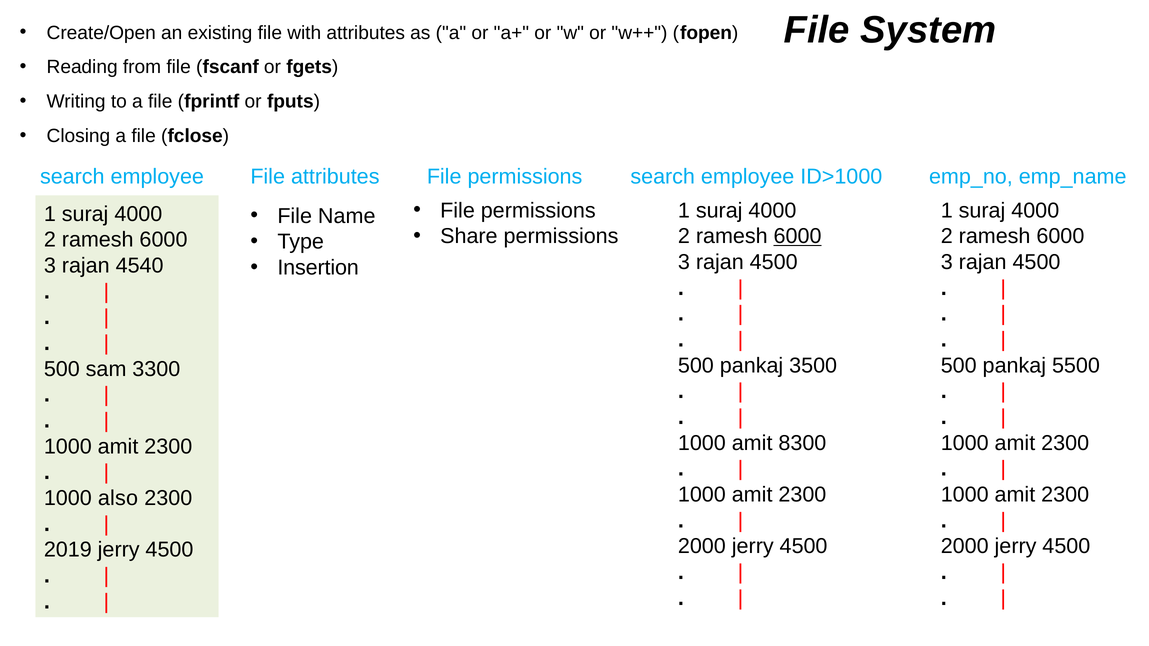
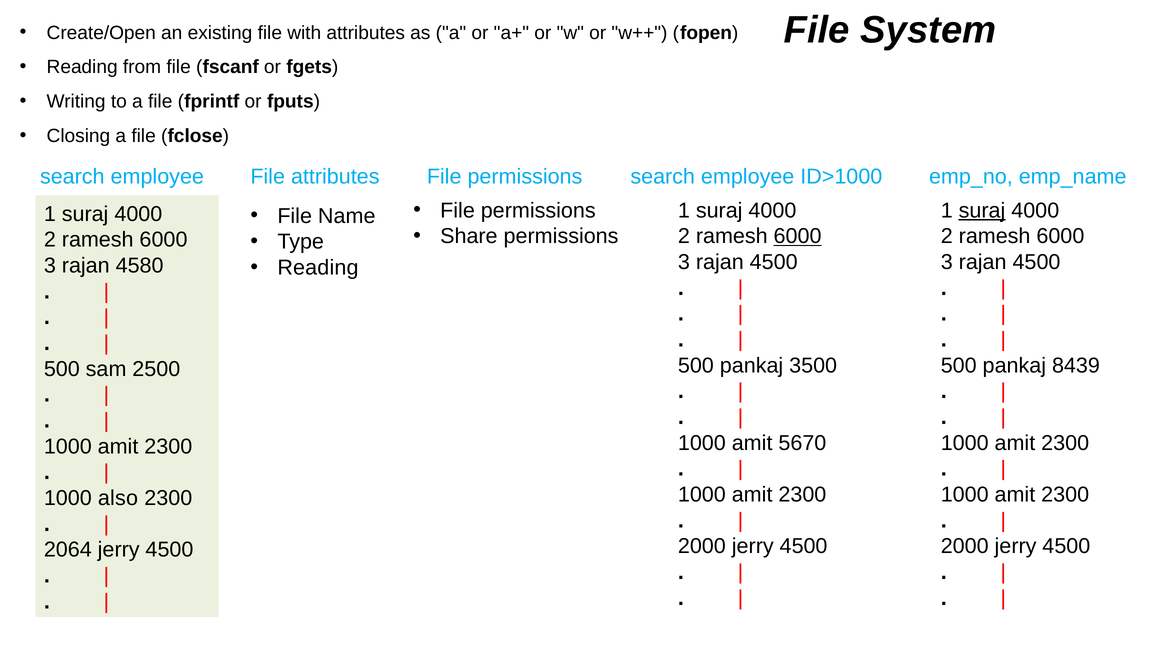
suraj underline: none -> present (982, 211)
4540: 4540 -> 4580 (140, 266)
Insertion: Insertion -> Reading (318, 268)
5500: 5500 -> 8439 (1076, 366)
3300: 3300 -> 2500 (156, 369)
8300: 8300 -> 5670 (802, 443)
2019: 2019 -> 2064 (68, 550)
